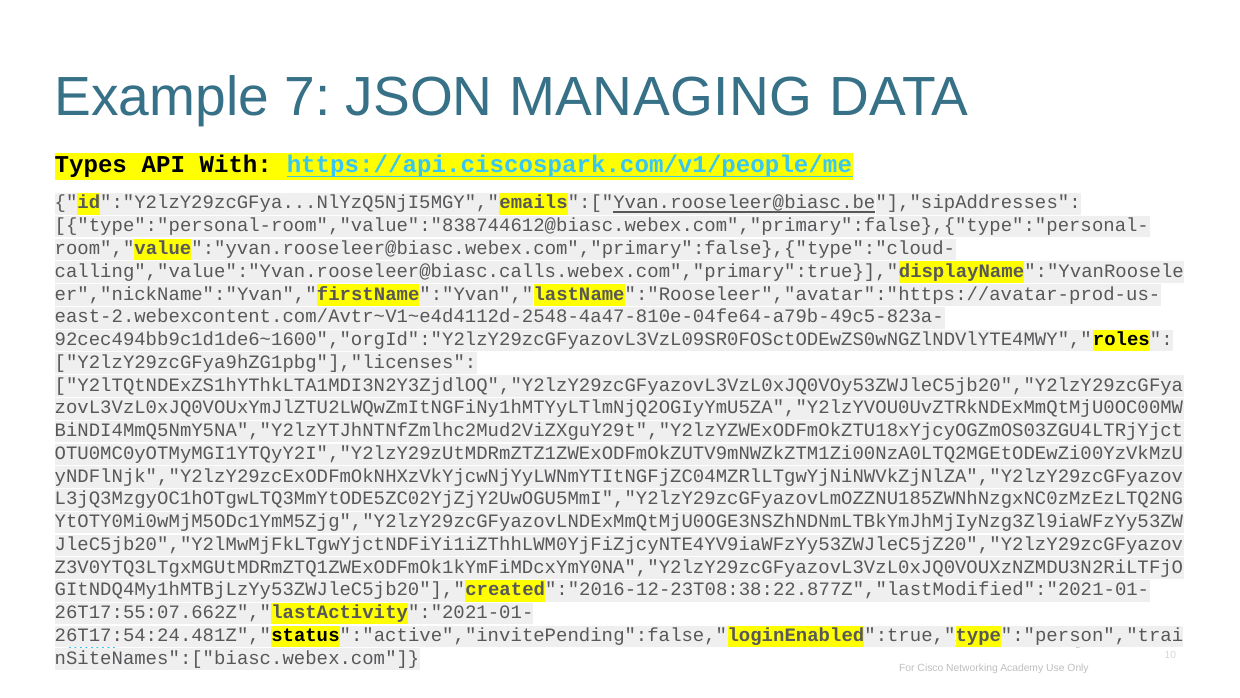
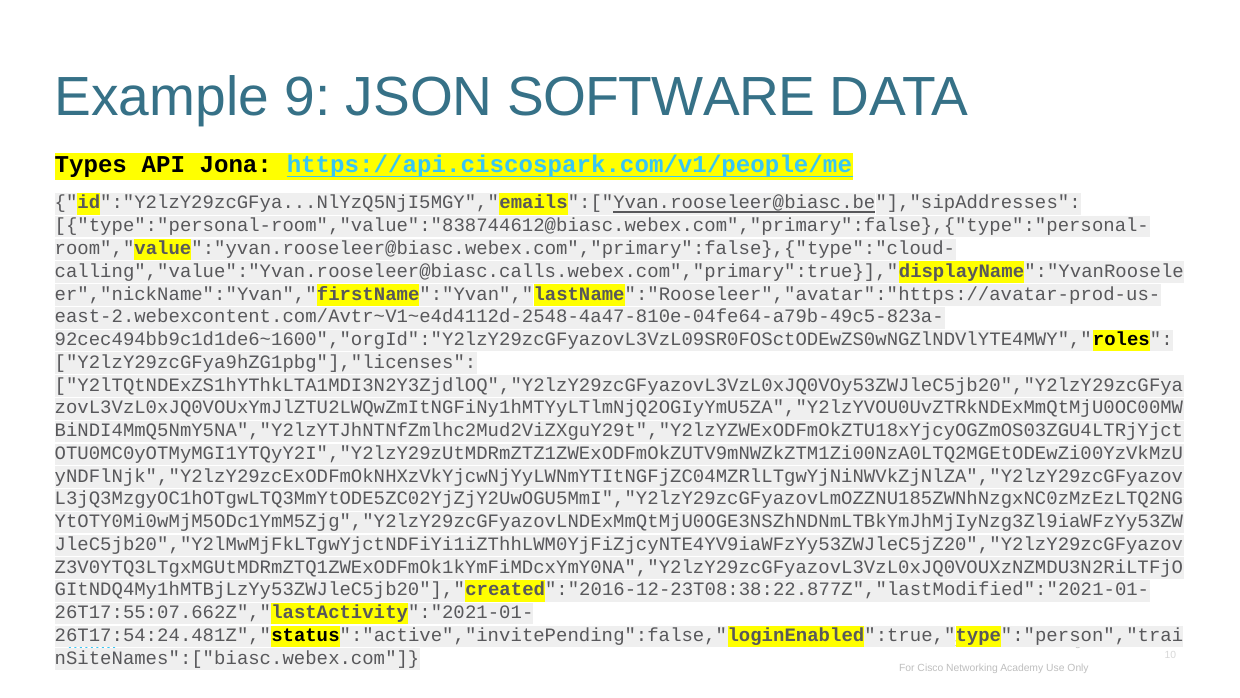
7: 7 -> 9 (307, 97)
MANAGING: MANAGING -> SOFTWARE (661, 97)
With: With -> Jona (236, 165)
